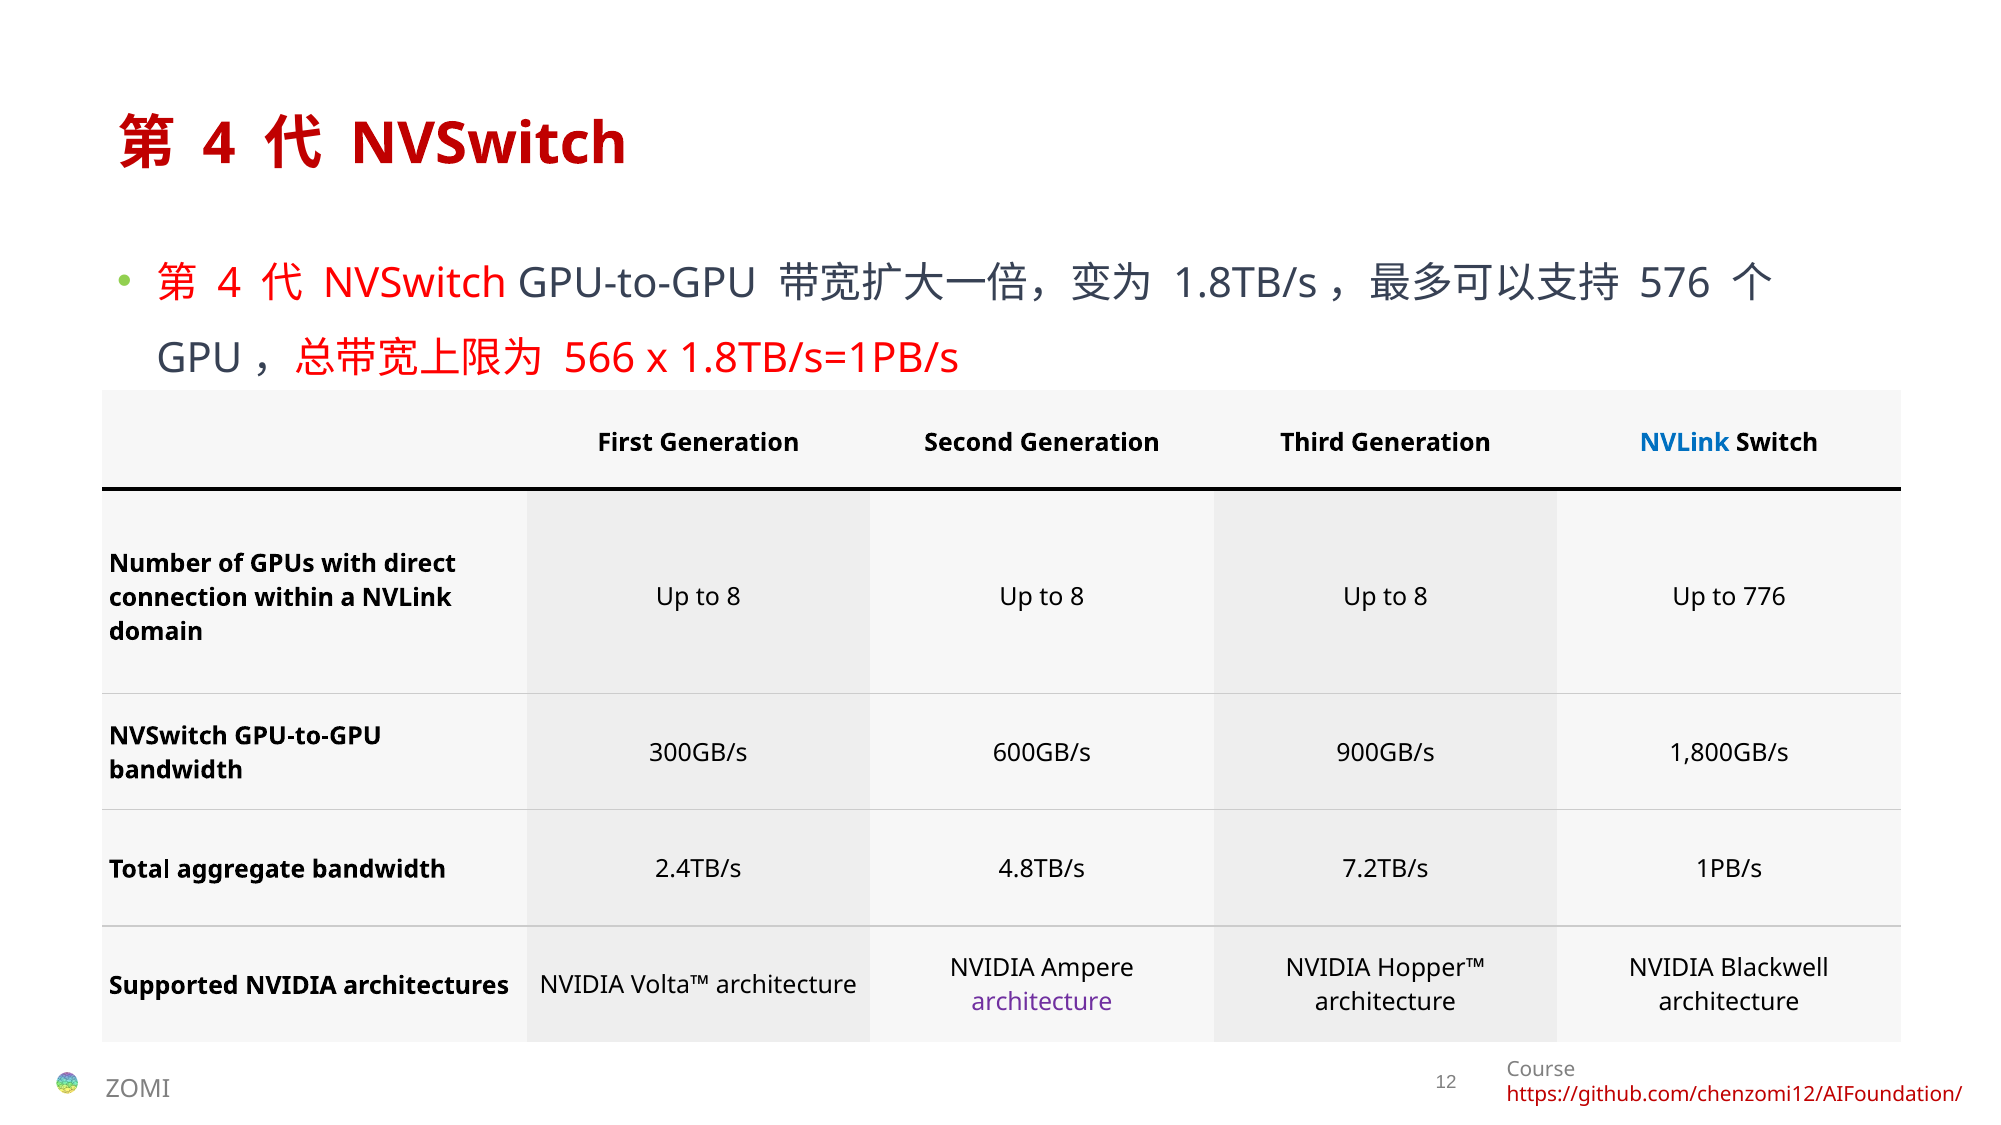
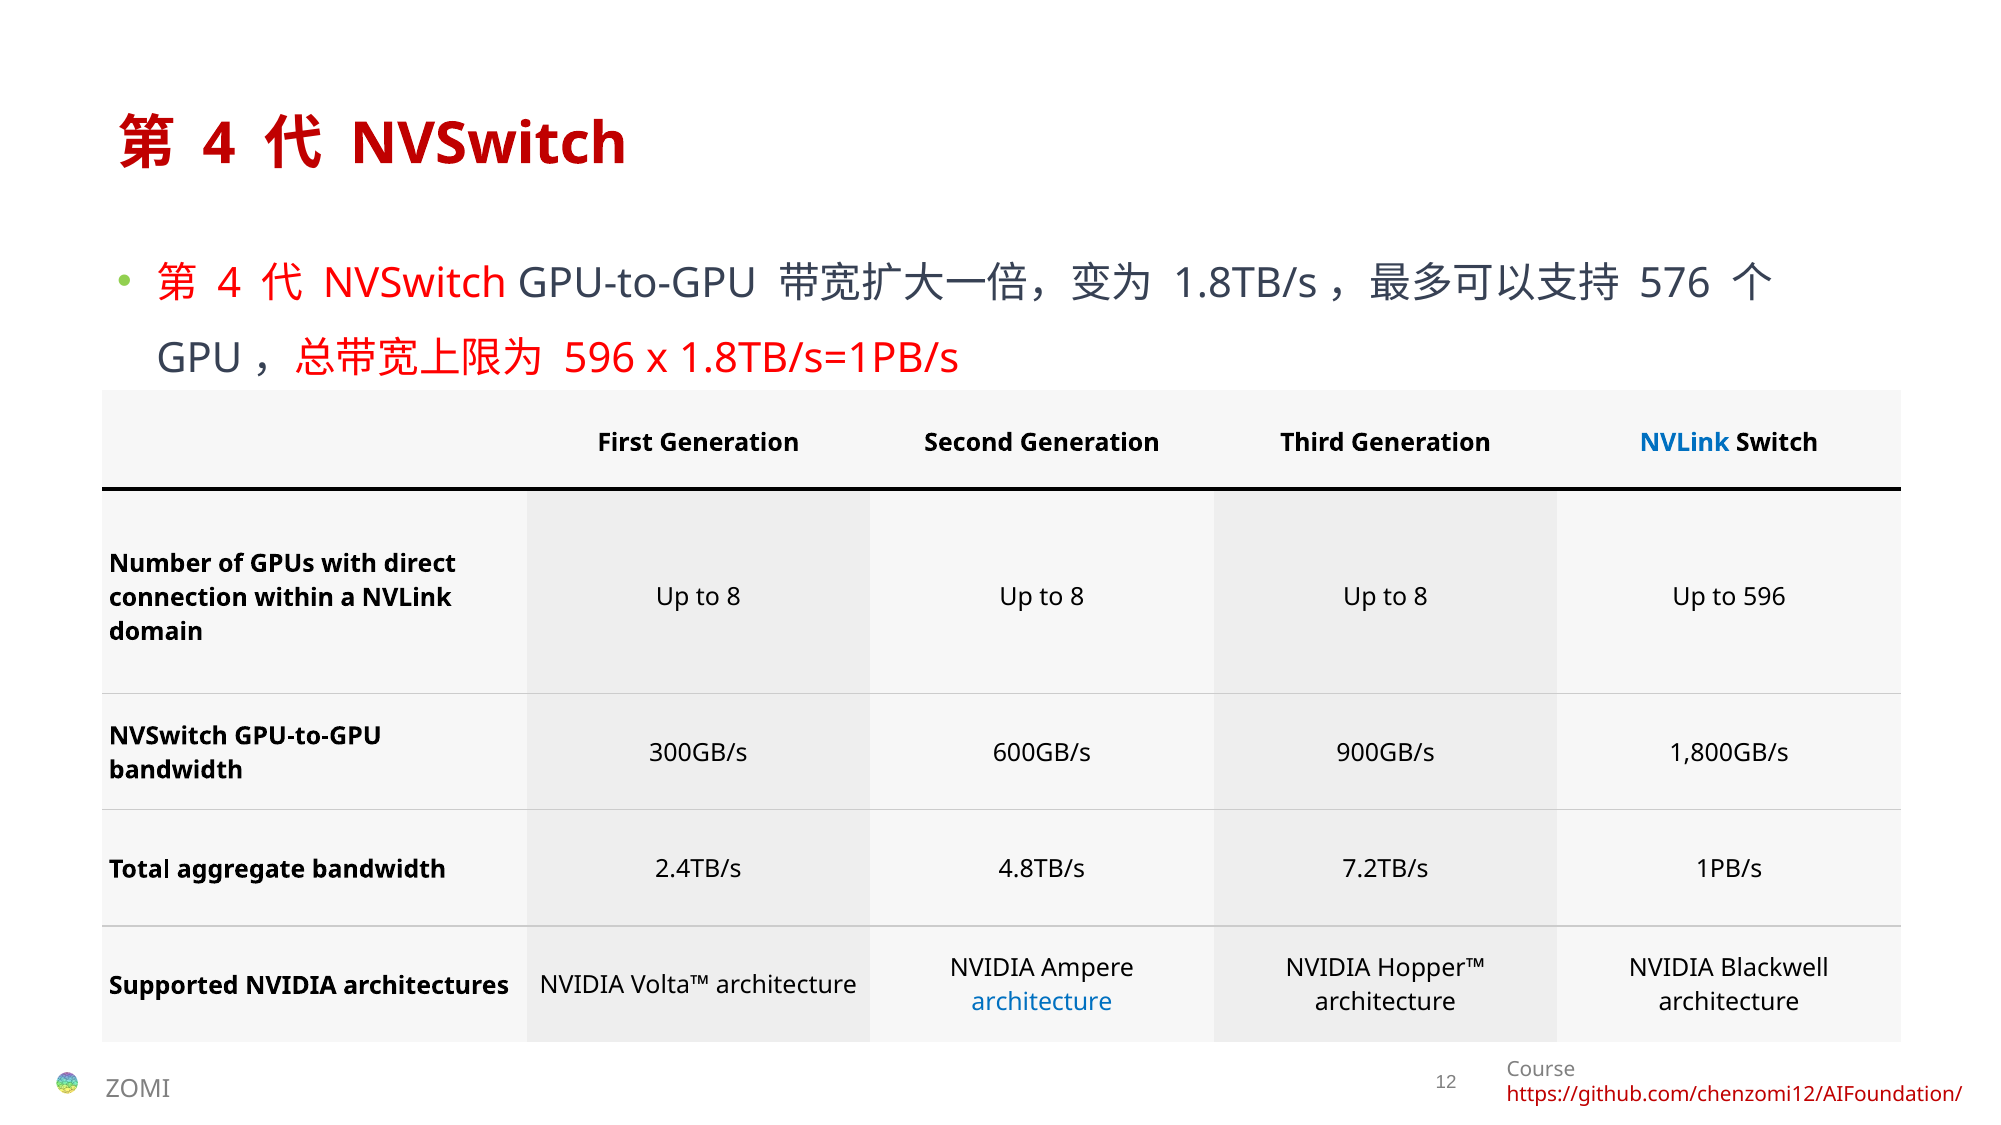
566: 566 -> 596 (600, 358)
to 776: 776 -> 596 (1764, 598)
architecture colour: purple -> blue (1042, 1003)
